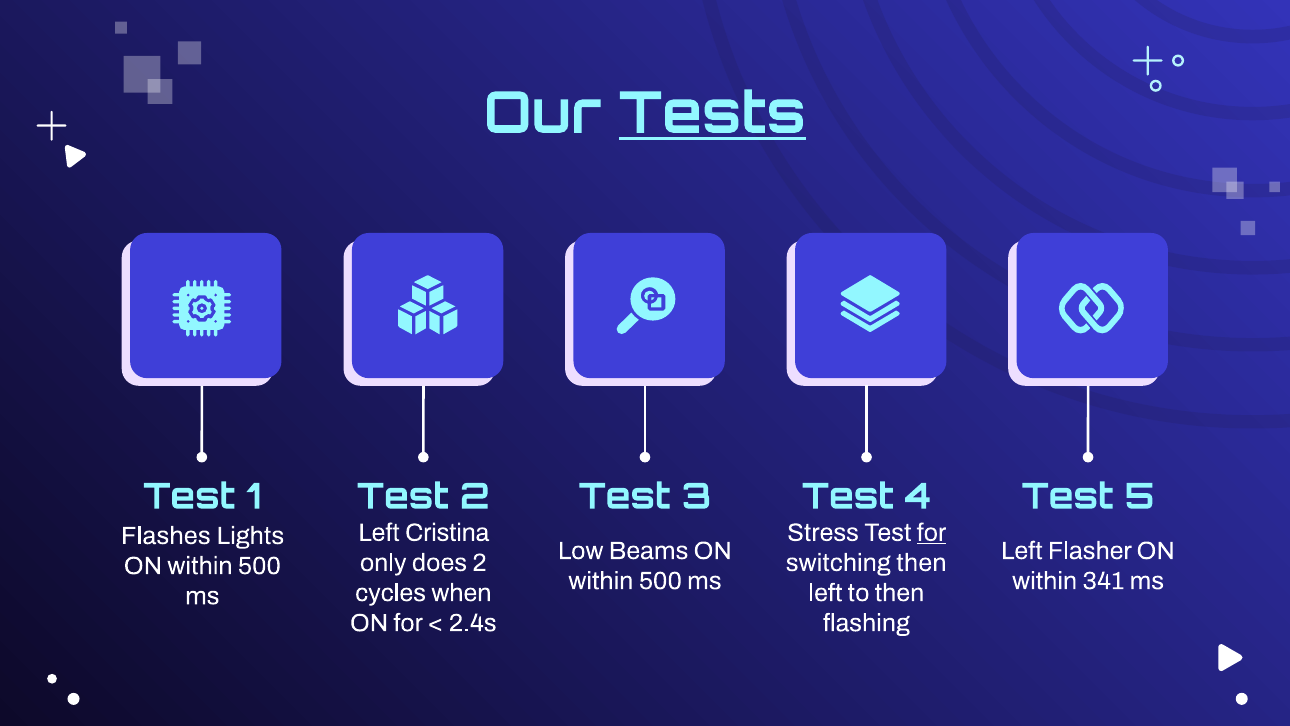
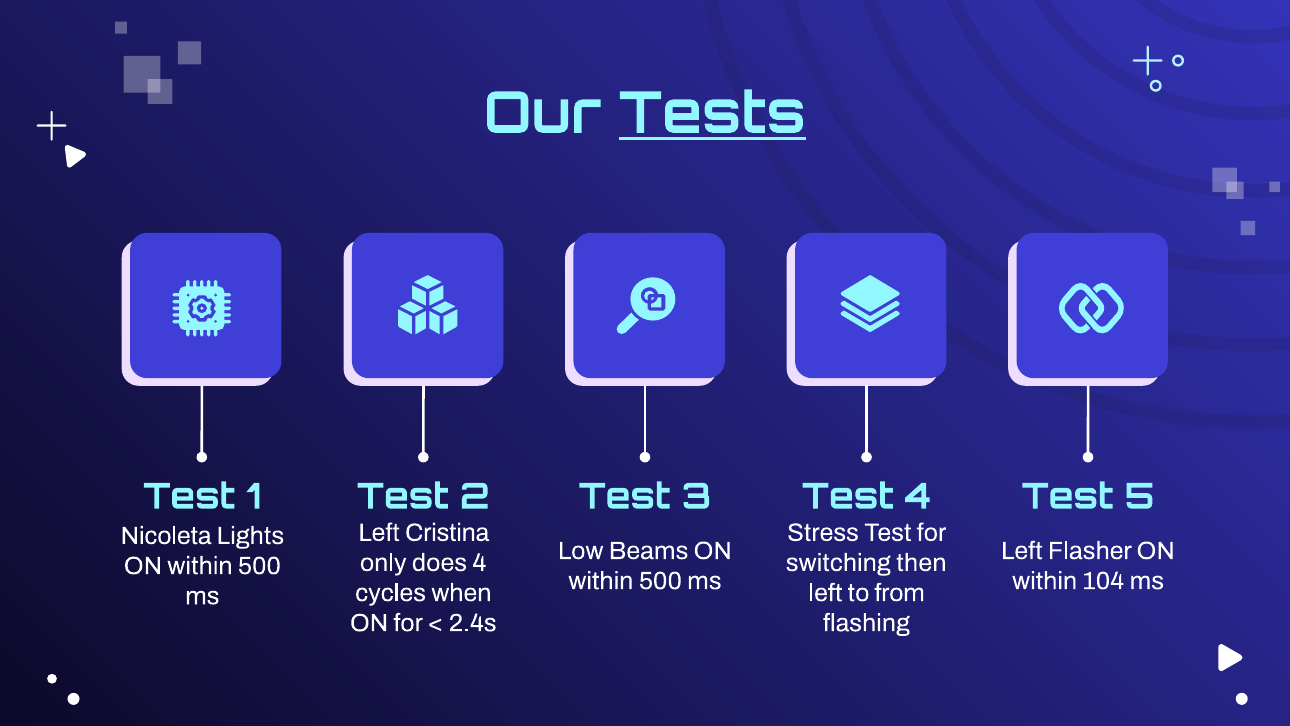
for underline: present -> none (931, 532)
Flashes: Flashes -> Nicoleta (166, 535)
does 2: 2 -> 4 (479, 562)
341: 341 -> 104 (1103, 581)
to then: then -> from (900, 593)
